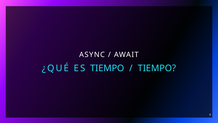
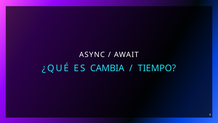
ES TIEMPO: TIEMPO -> CAMBIA (107, 68)
